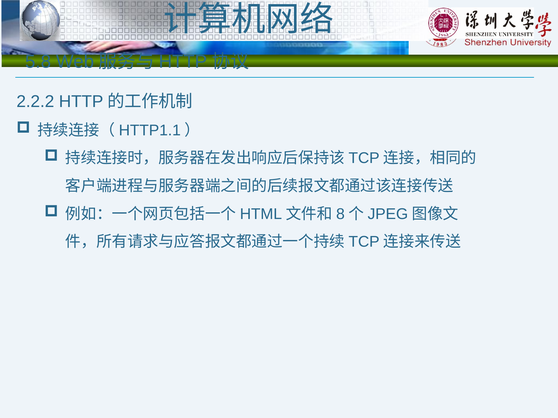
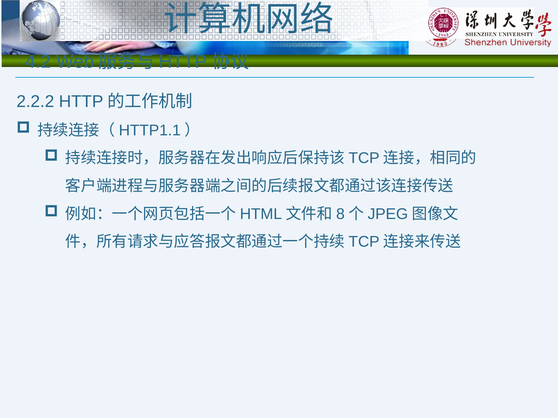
5.8: 5.8 -> 4.2 (38, 62)
